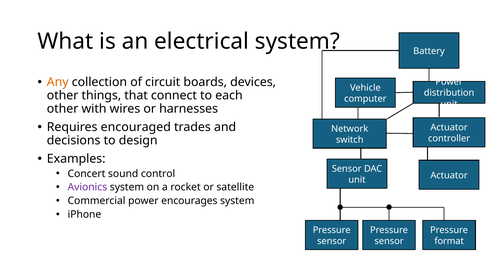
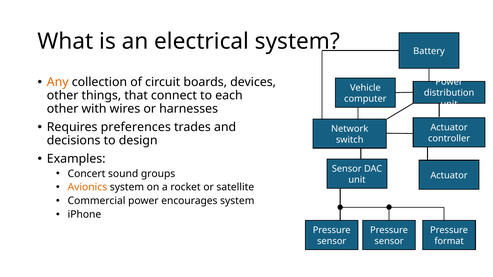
encouraged: encouraged -> preferences (136, 127)
control: control -> groups (158, 174)
Avionics colour: purple -> orange (87, 187)
